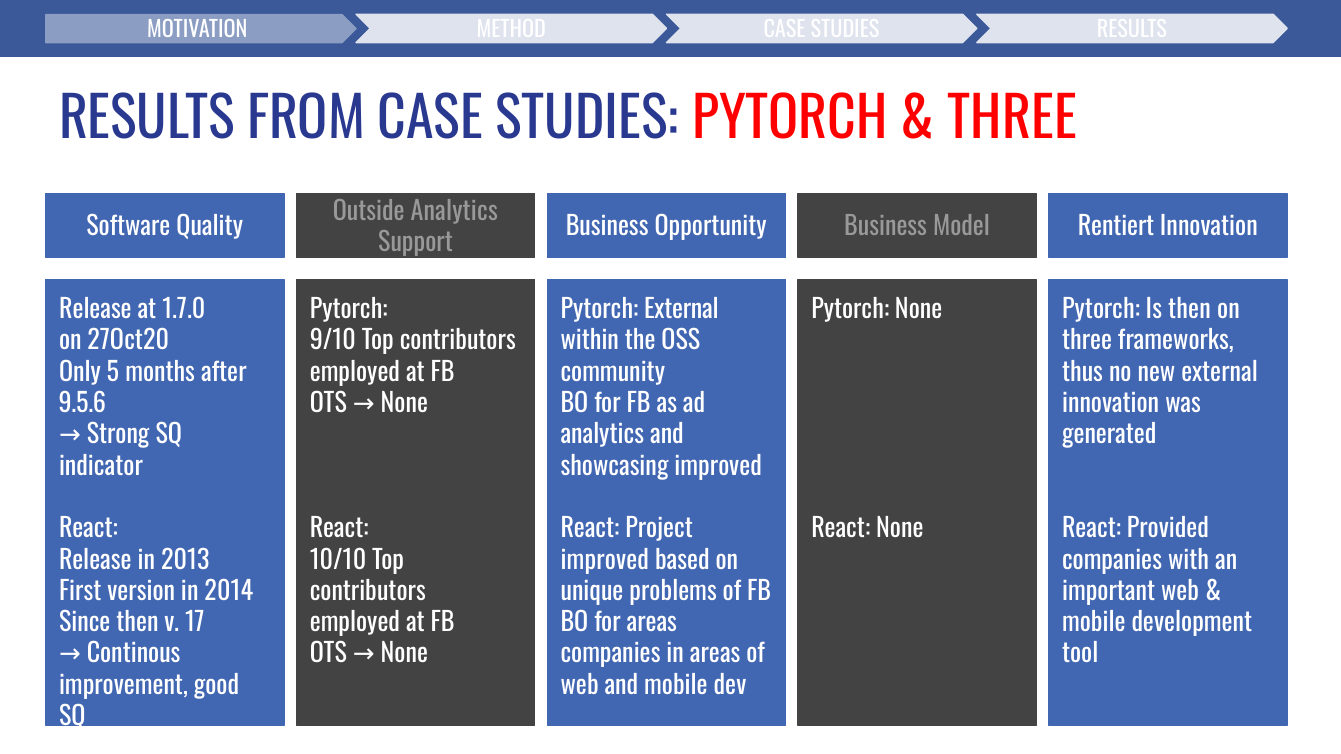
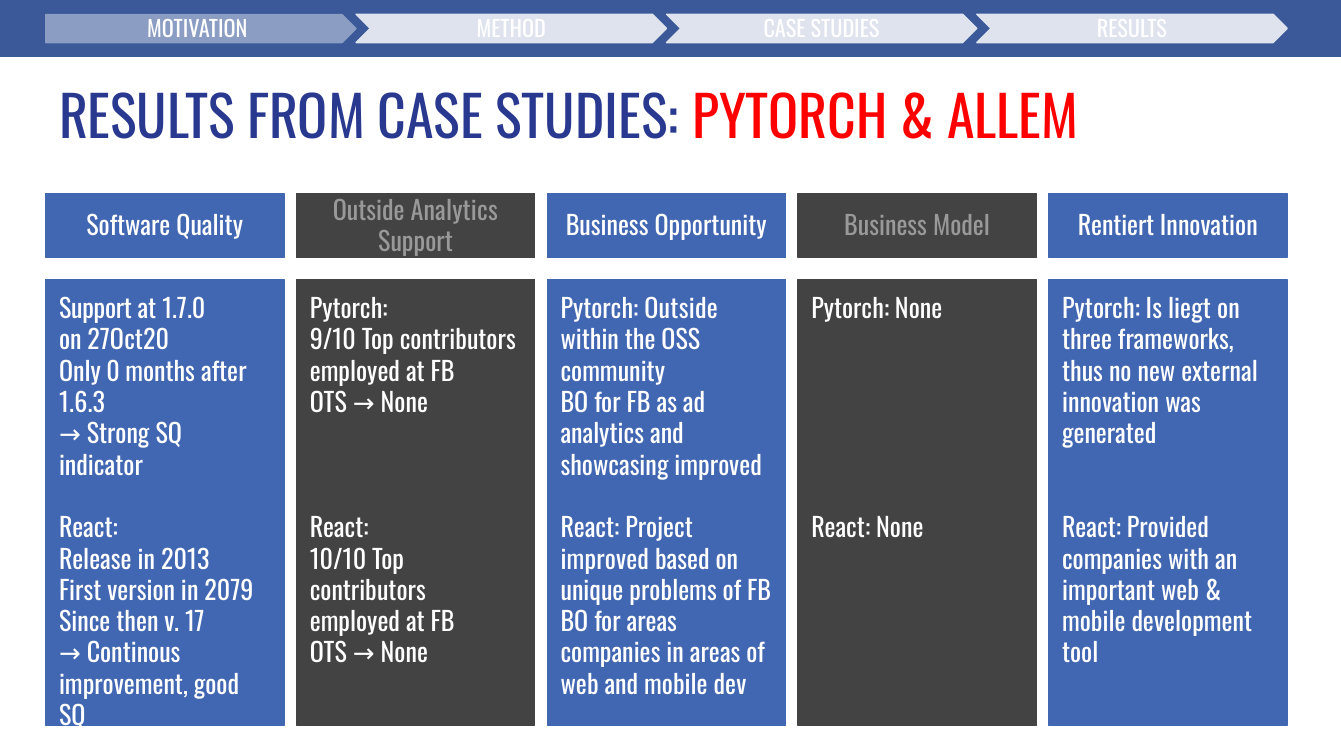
THREE: THREE -> ALLEM (1013, 120)
Release: Release -> Support (96, 310)
Pytorch External: External -> Outside (681, 310)
Is then: then -> liegt (1190, 310)
5: 5 -> 0 (113, 373)
9.5.6: 9.5.6 -> 1.6.3 (82, 404)
2014: 2014 -> 2079 (229, 592)
